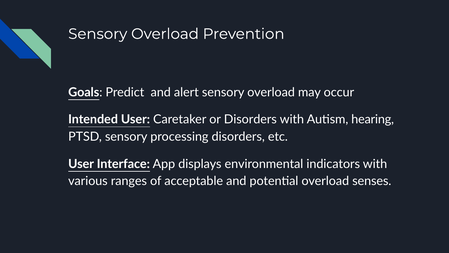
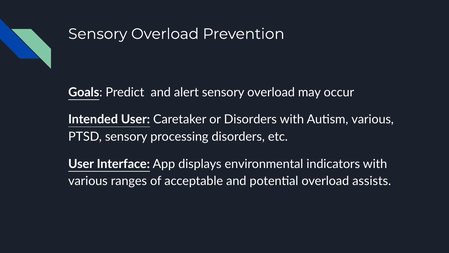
Autism hearing: hearing -> various (373, 119)
senses: senses -> assists (372, 181)
